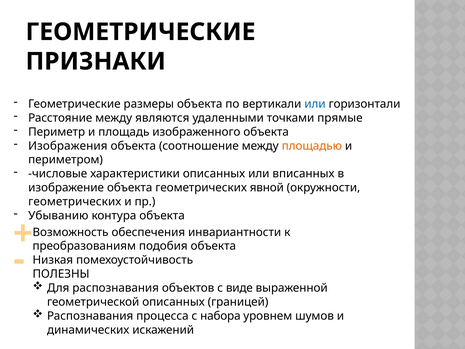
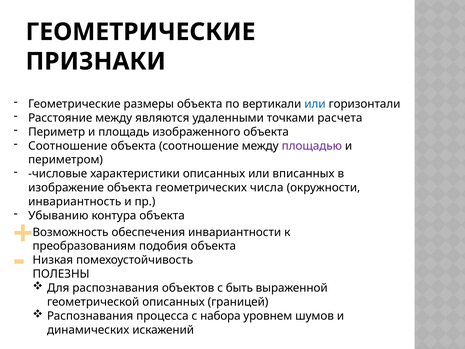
прямые: прямые -> расчета (340, 118)
Изображения: Изображения -> Соотношение (68, 146)
площадью colour: orange -> purple (312, 146)
явной: явной -> числа (267, 188)
геометрических: геометрических -> инвариантность (75, 202)
виде: виде -> быть (239, 288)
